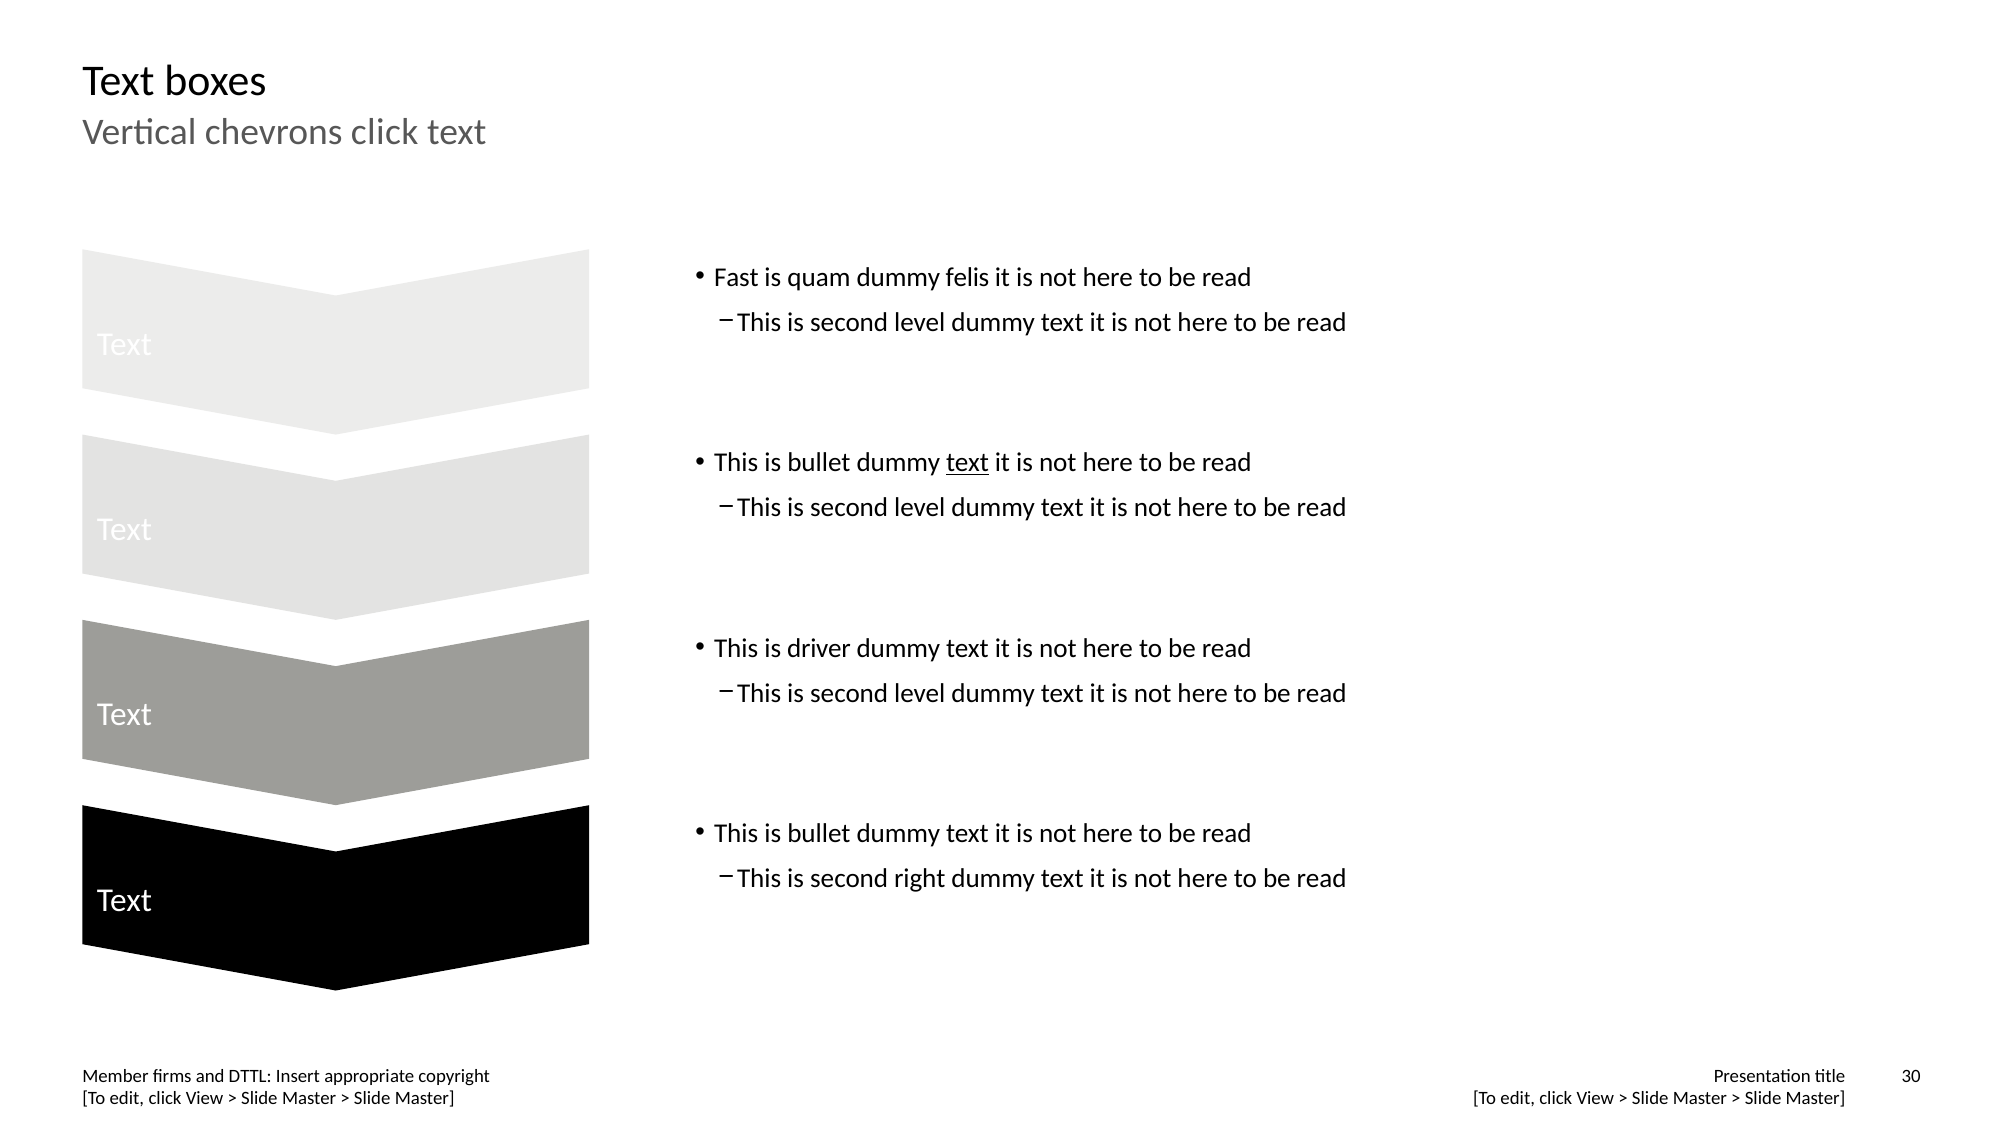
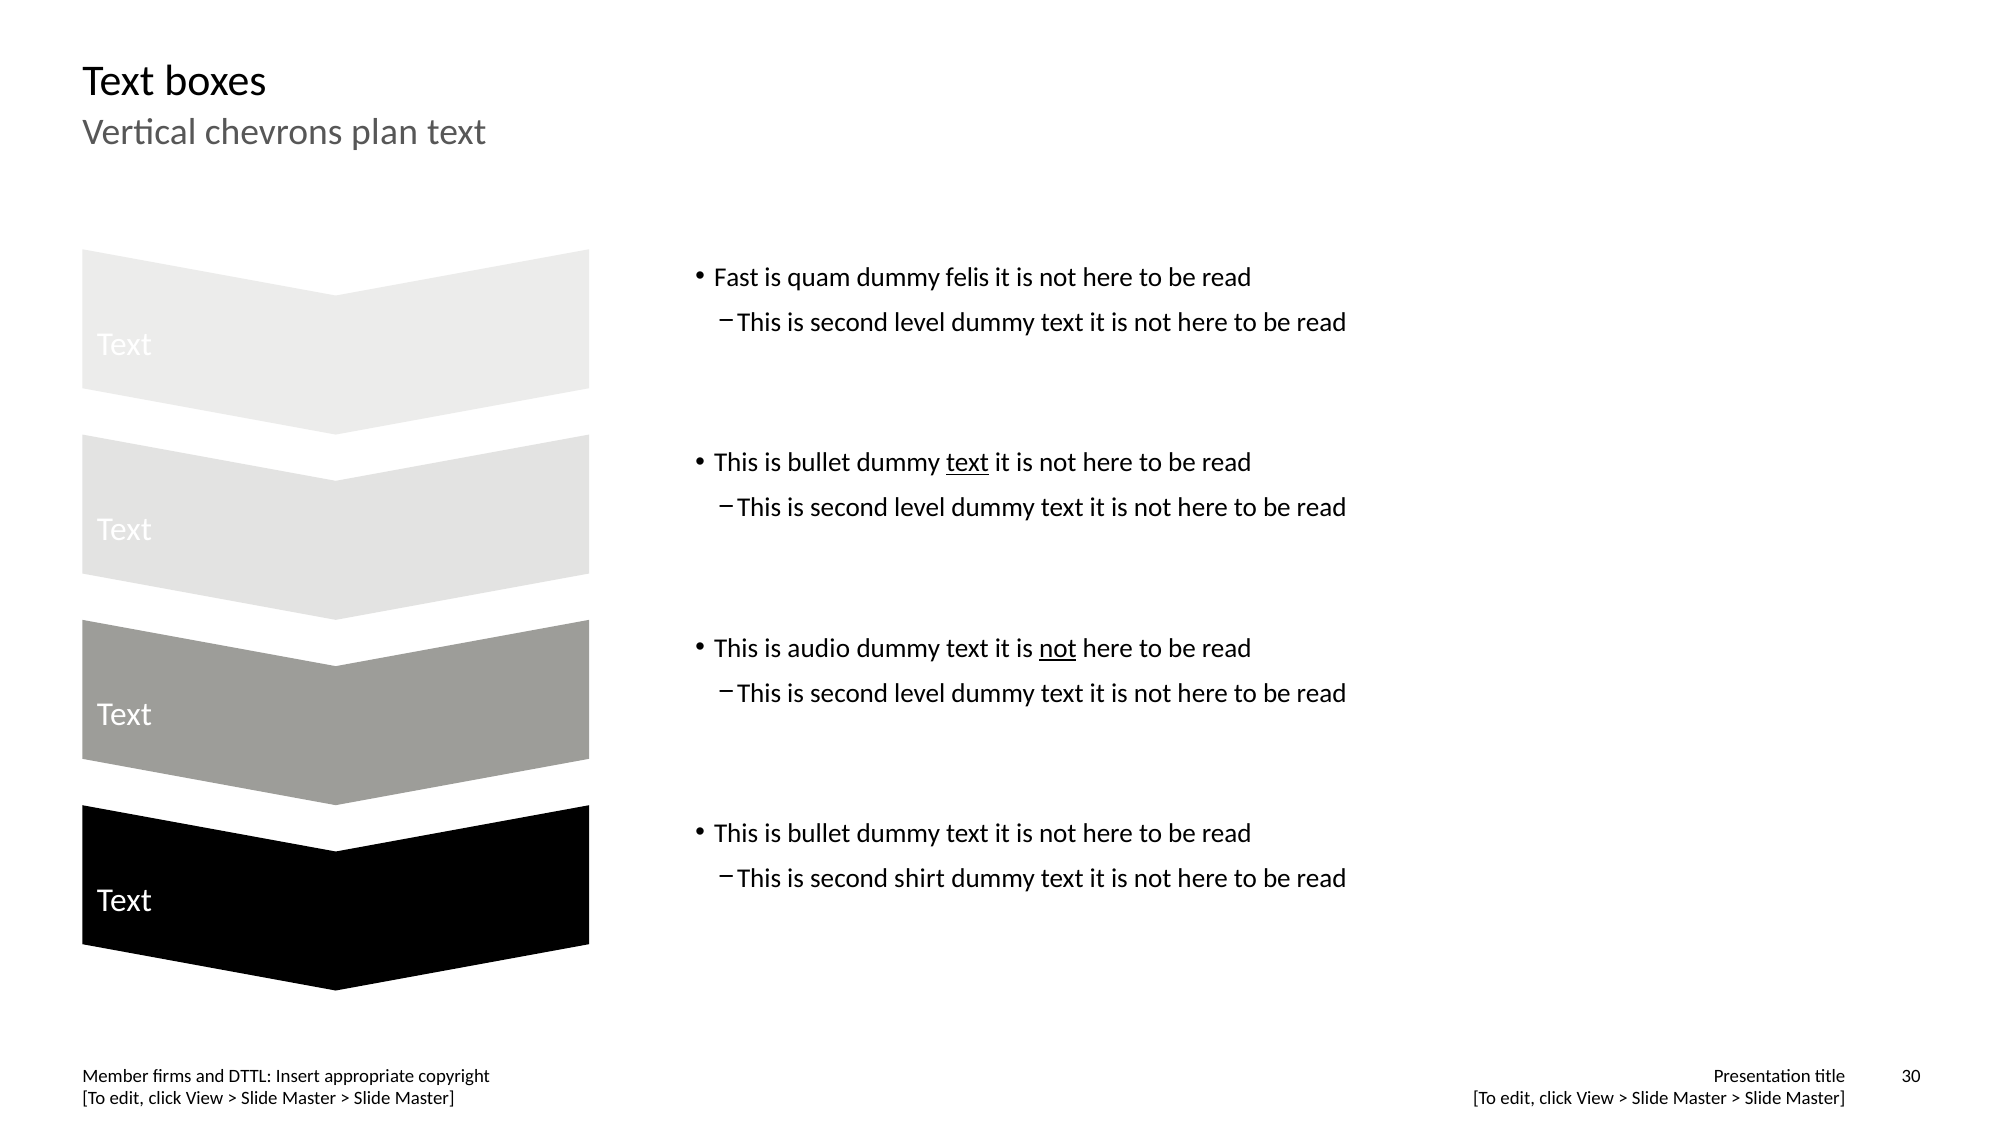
chevrons click: click -> plan (385, 132)
driver: driver -> audio (819, 649)
not underline: none -> present (1058, 649)
right: right -> shirt (920, 879)
